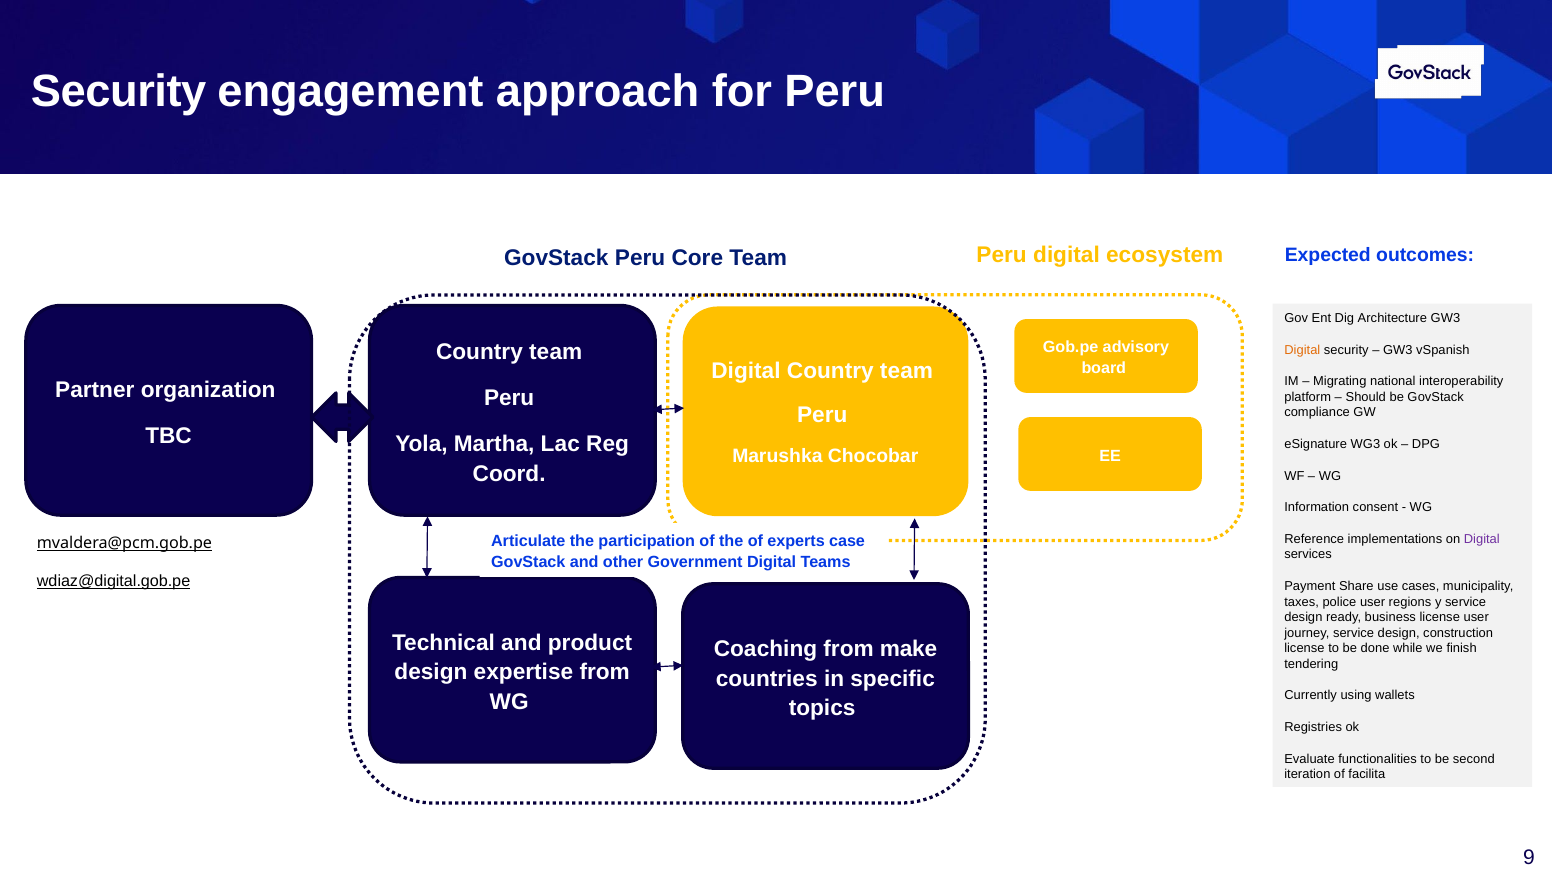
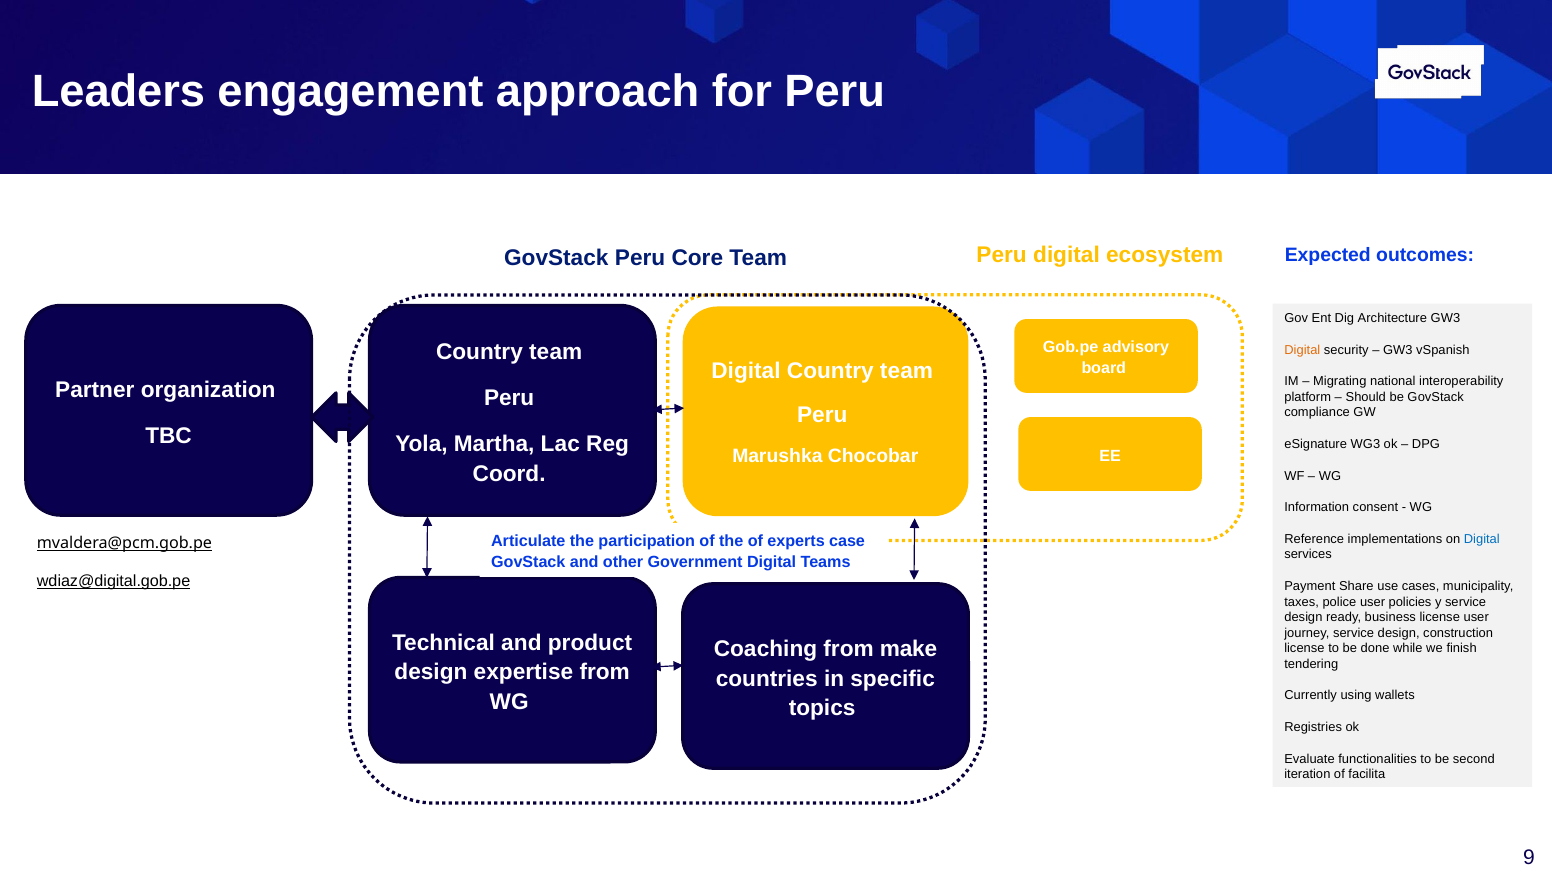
Security: Security -> Leaders (118, 92)
Digital colour: purple -> blue (1482, 539)
regions: regions -> policies (1410, 602)
